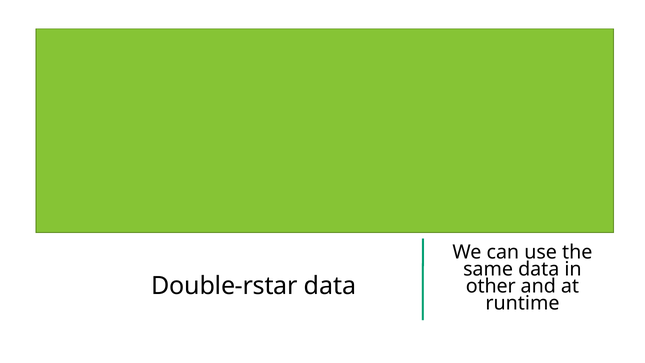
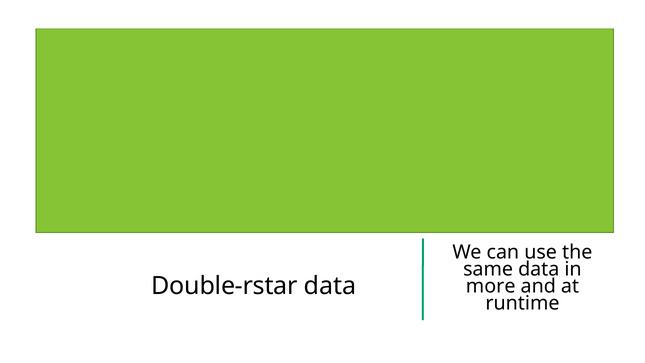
other: other -> more (491, 286)
